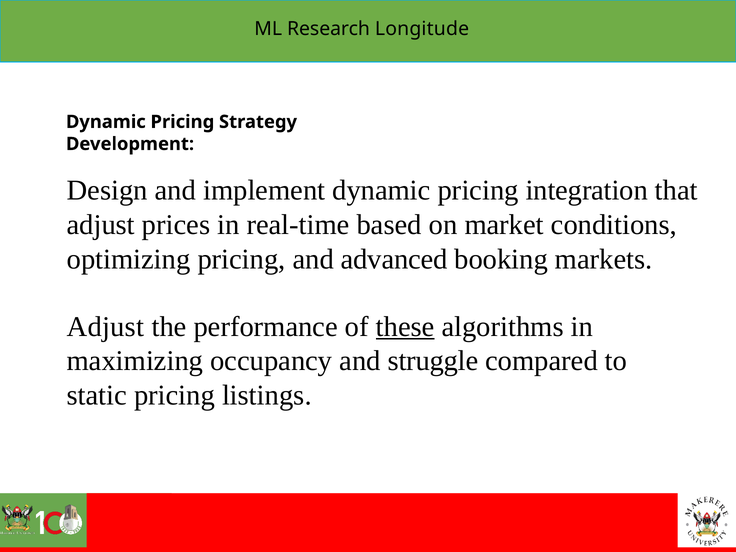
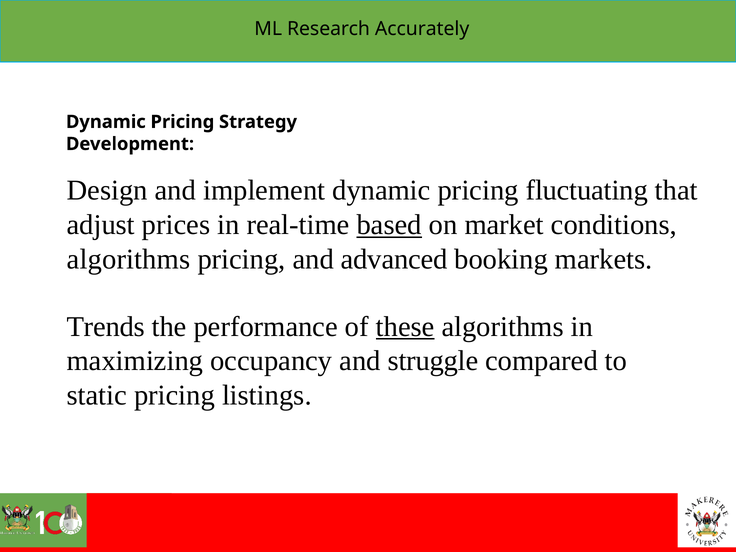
Longitude: Longitude -> Accurately (422, 29)
integration: integration -> fluctuating (587, 190)
based underline: none -> present (389, 225)
optimizing: optimizing -> algorithms (129, 259)
Adjust: Adjust -> Trends (106, 327)
